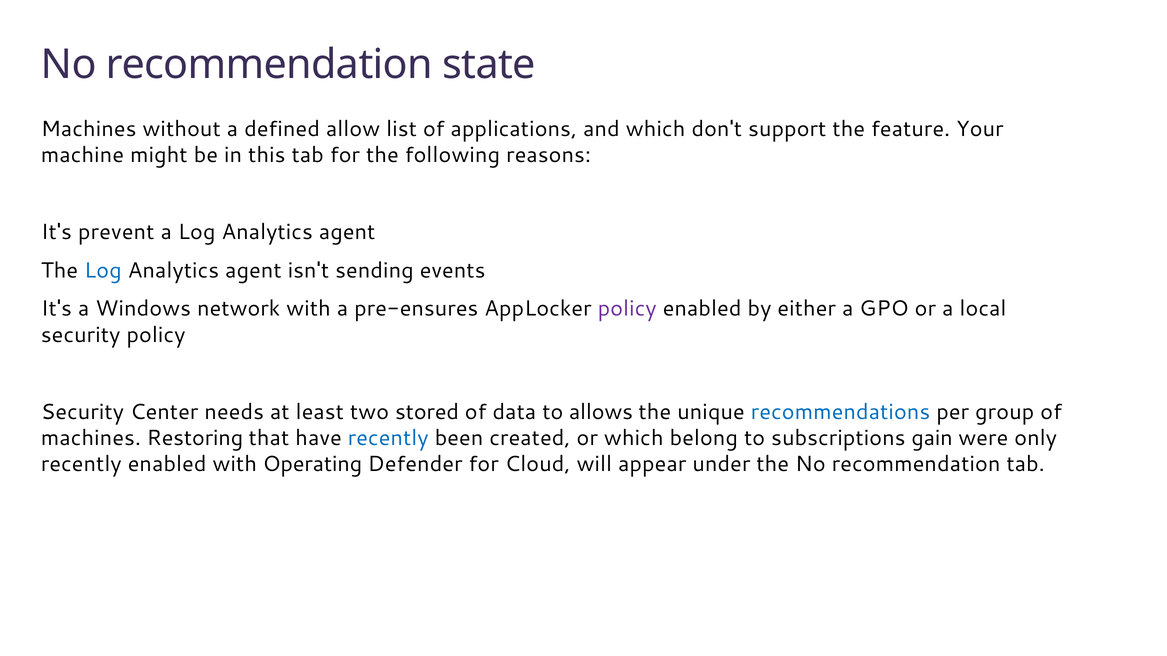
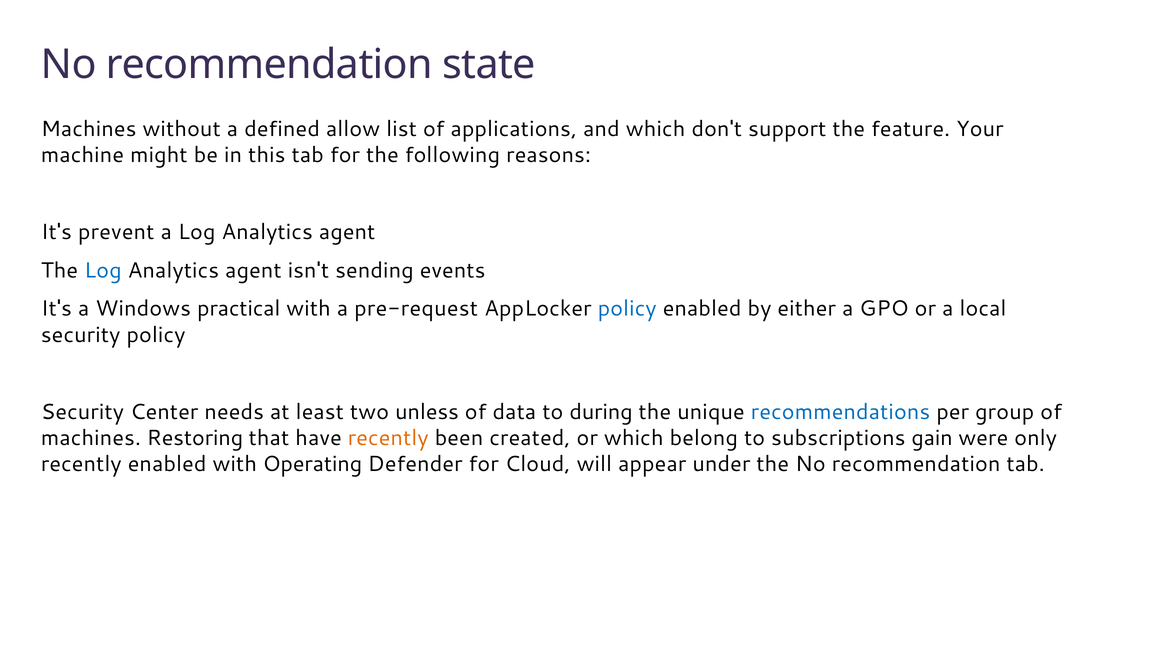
network: network -> practical (239, 309)
pre-ensures: pre-ensures -> pre-request (416, 309)
policy colour: purple -> blue (627, 309)
stored: stored -> unless (427, 412)
allows: allows -> during (601, 412)
recently colour: blue -> orange (388, 438)
